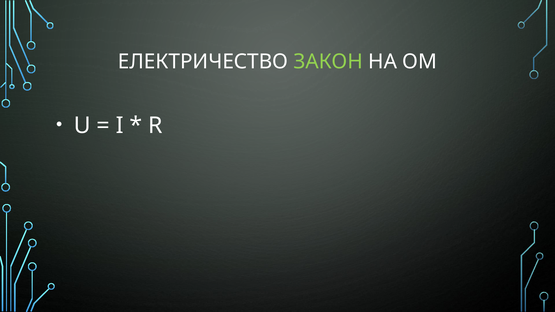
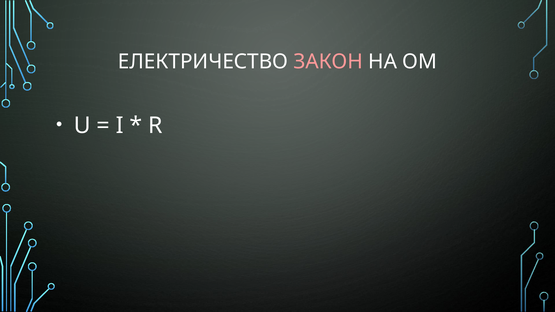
ЗАКОН colour: light green -> pink (328, 62)
